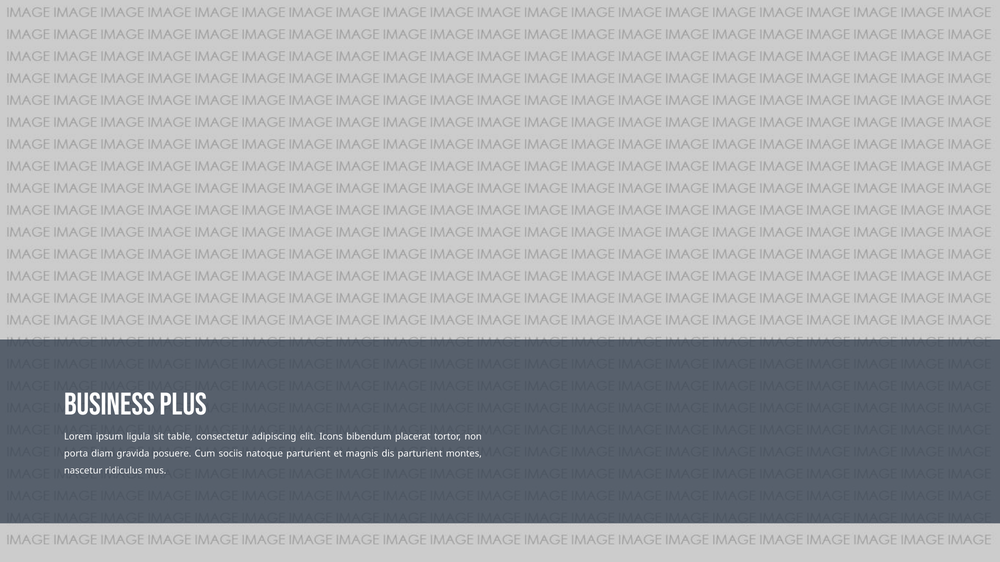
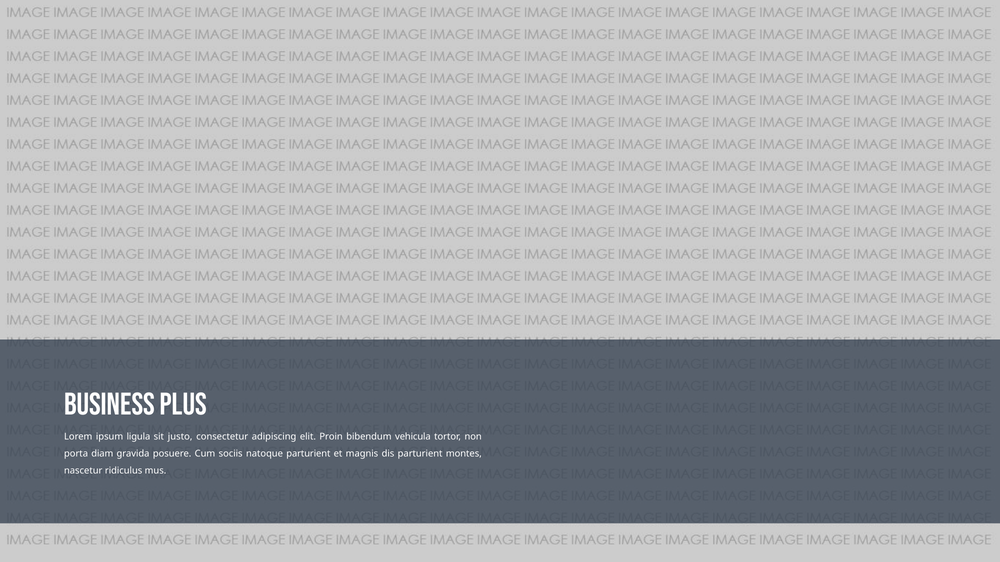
table: table -> justo (180, 437)
Icons: Icons -> Proin (331, 437)
placerat: placerat -> vehicula (413, 437)
